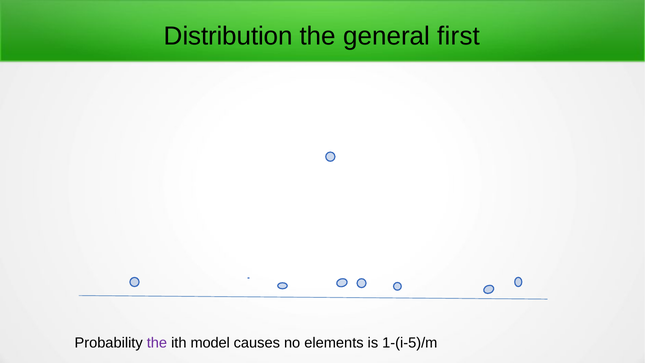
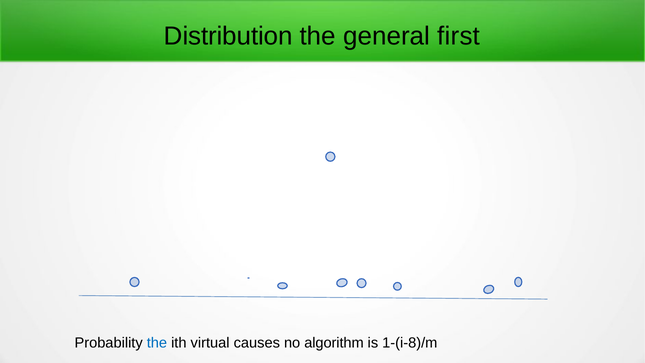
the colour: purple -> blue (157, 343)
model: model -> virtual (210, 343)
elements: elements -> algorithm (334, 343)
1-(i-5)/m: 1-(i-5)/m -> 1-(i-8)/m (410, 343)
